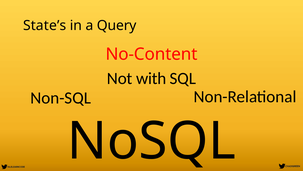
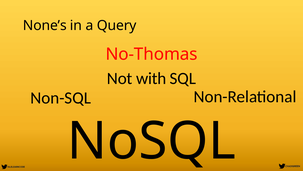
State’s: State’s -> None’s (45, 25)
No-Content: No-Content -> No-Thomas (151, 54)
